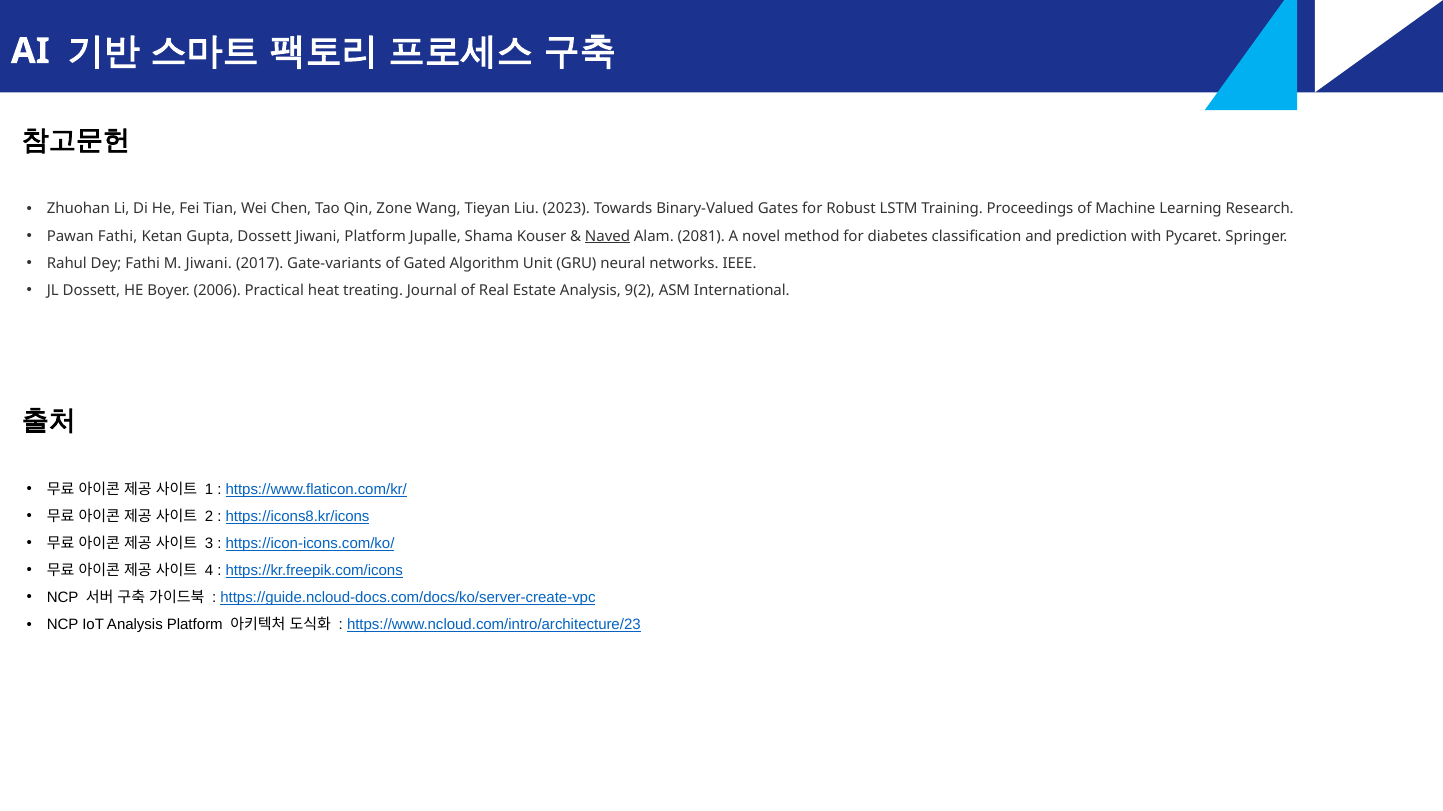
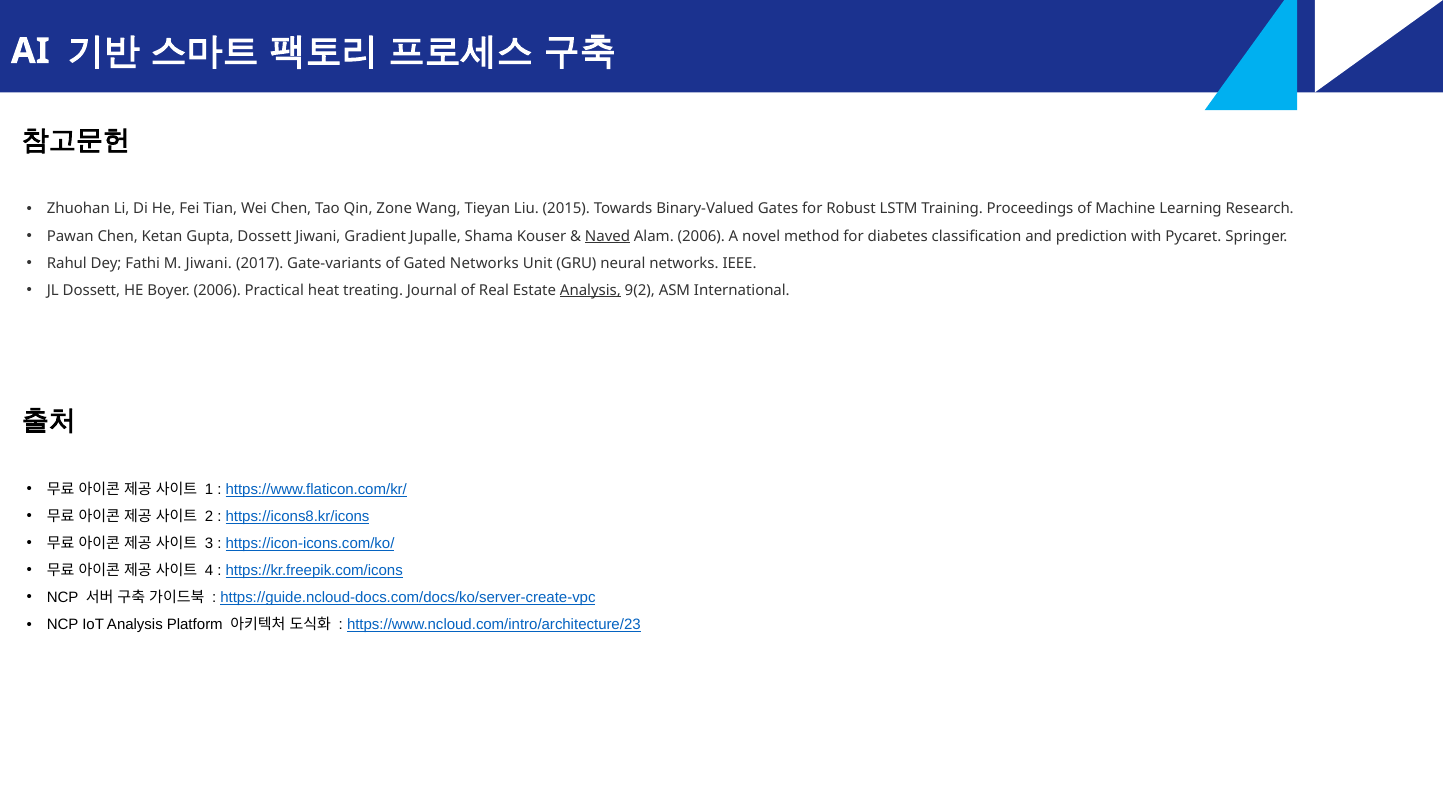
2023: 2023 -> 2015 (566, 209)
Pawan Fathi: Fathi -> Chen (118, 236)
Jiwani Platform: Platform -> Gradient (375, 236)
Alam 2081: 2081 -> 2006 (701, 236)
Gated Algorithm: Algorithm -> Networks (484, 263)
Analysis underline: none -> present (590, 290)
